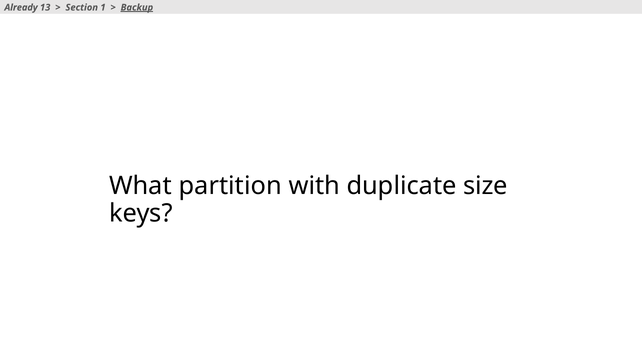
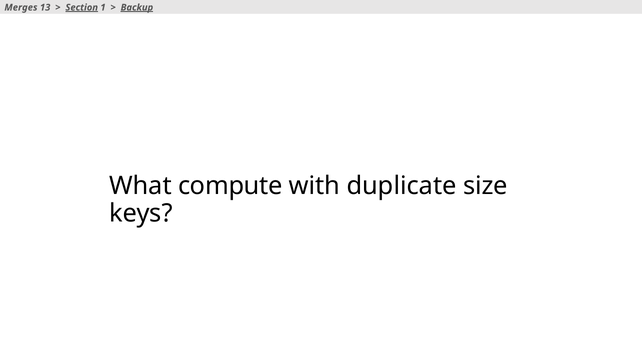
Already: Already -> Merges (21, 7)
Section underline: none -> present (82, 7)
partition: partition -> compute (230, 186)
